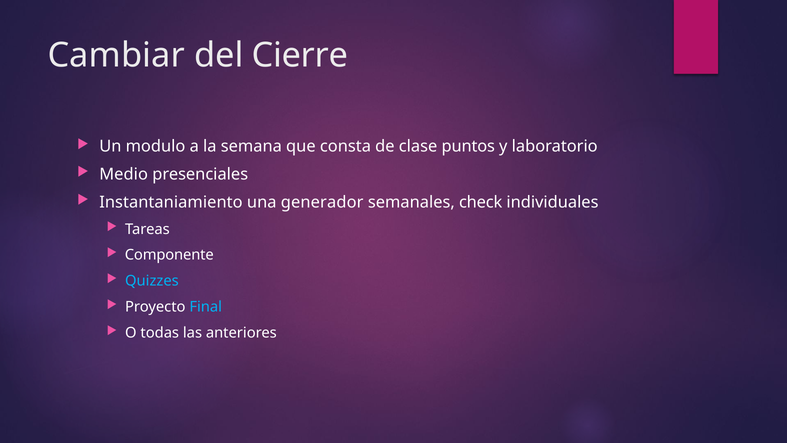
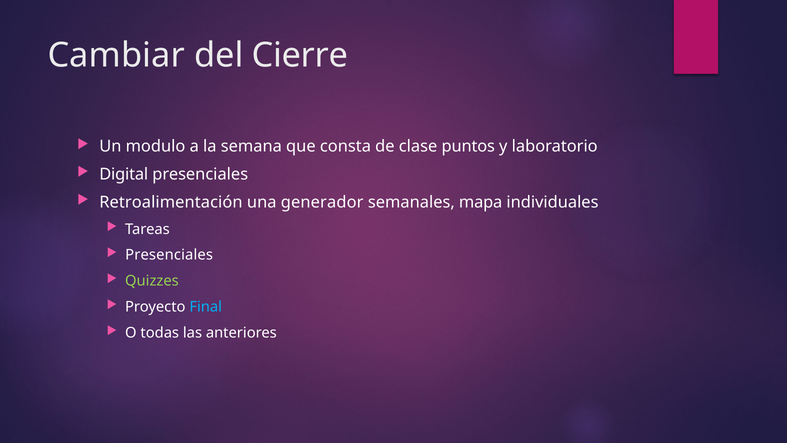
Medio: Medio -> Digital (124, 174)
Instantaniamiento: Instantaniamiento -> Retroalimentación (171, 202)
check: check -> mapa (481, 202)
Componente: Componente -> Presenciales (169, 255)
Quizzes colour: light blue -> light green (152, 281)
